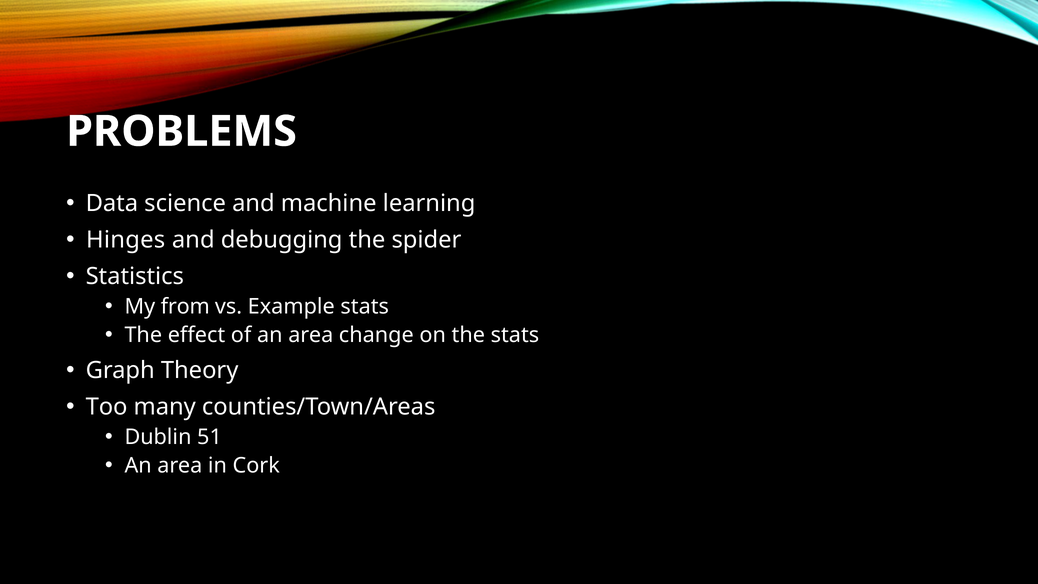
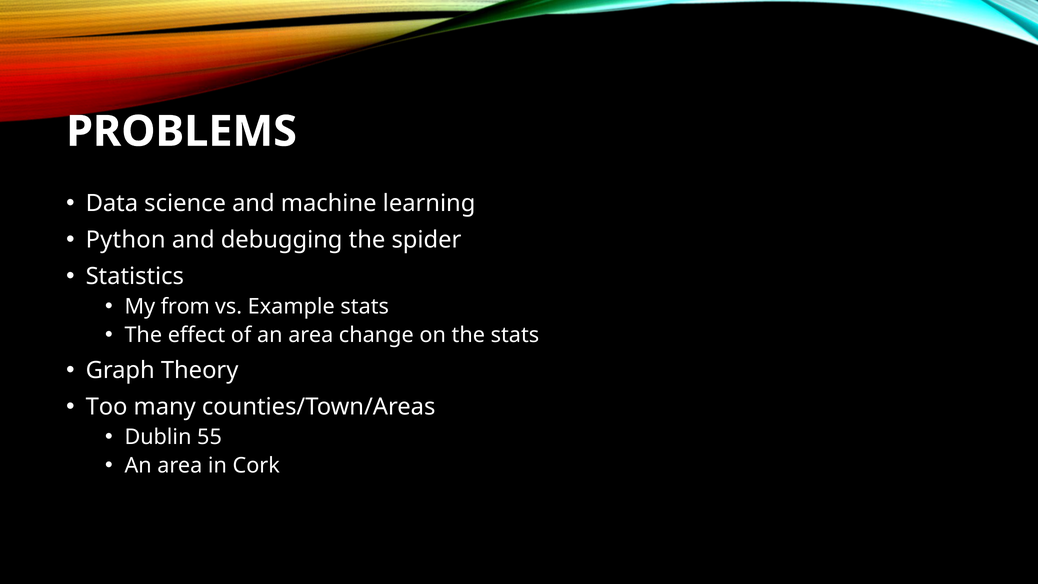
Hinges: Hinges -> Python (126, 240)
51: 51 -> 55 (209, 437)
